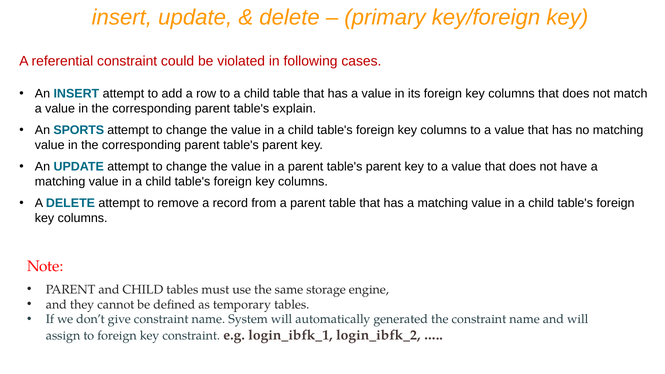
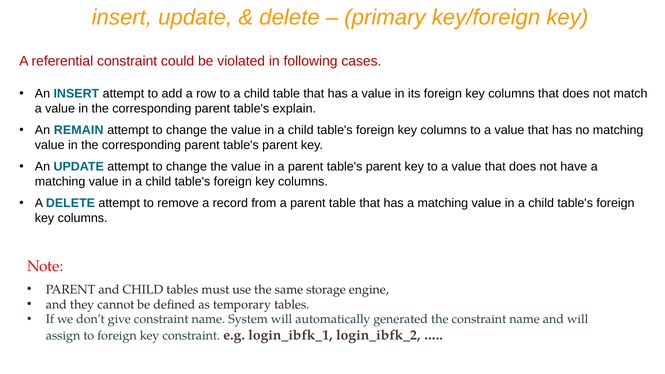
SPORTS: SPORTS -> REMAIN (79, 130)
